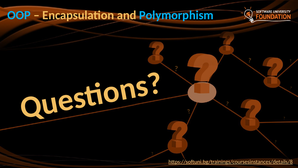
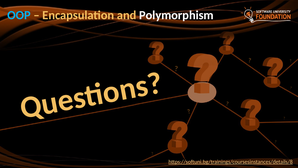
Polymorphism colour: light blue -> white (176, 15)
